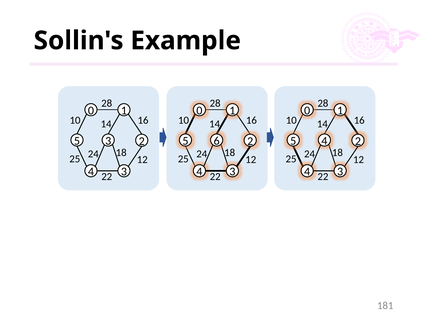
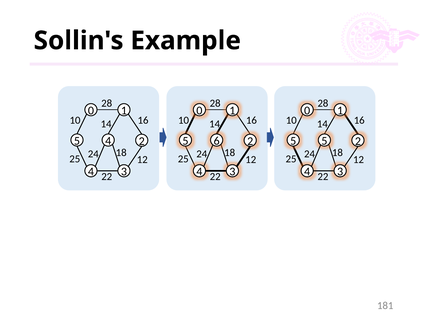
5 3: 3 -> 4 (108, 141)
5 4: 4 -> 5 (324, 141)
